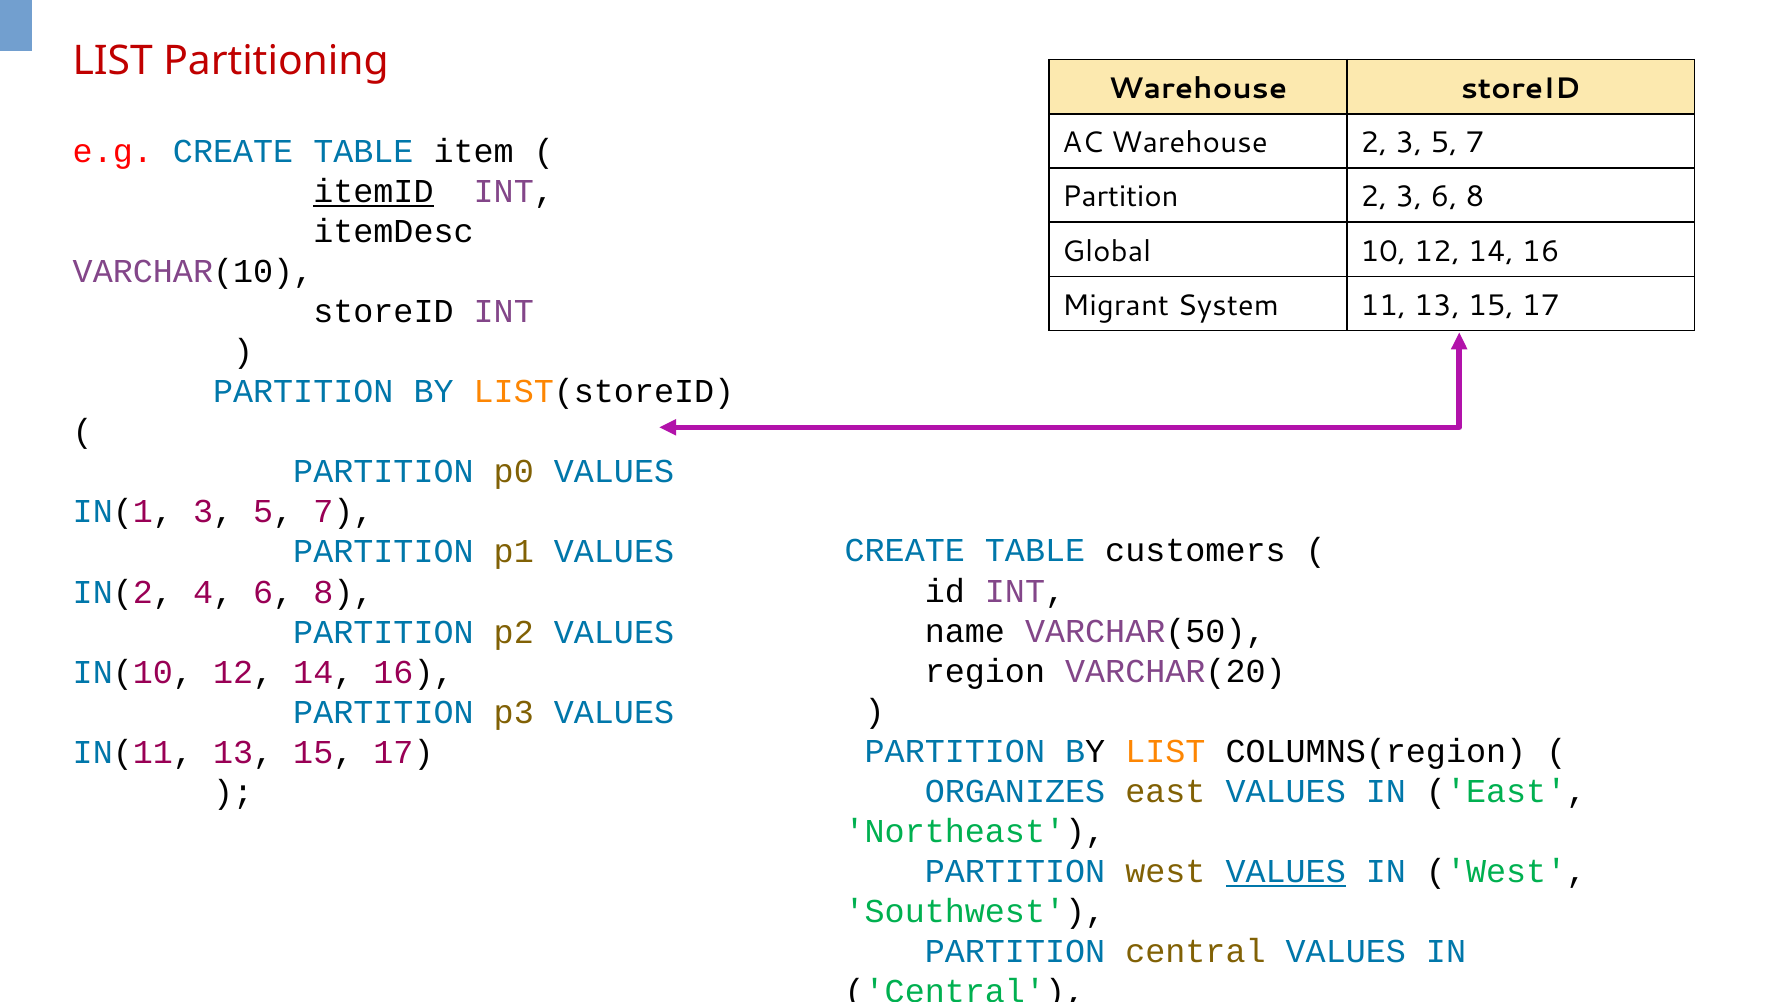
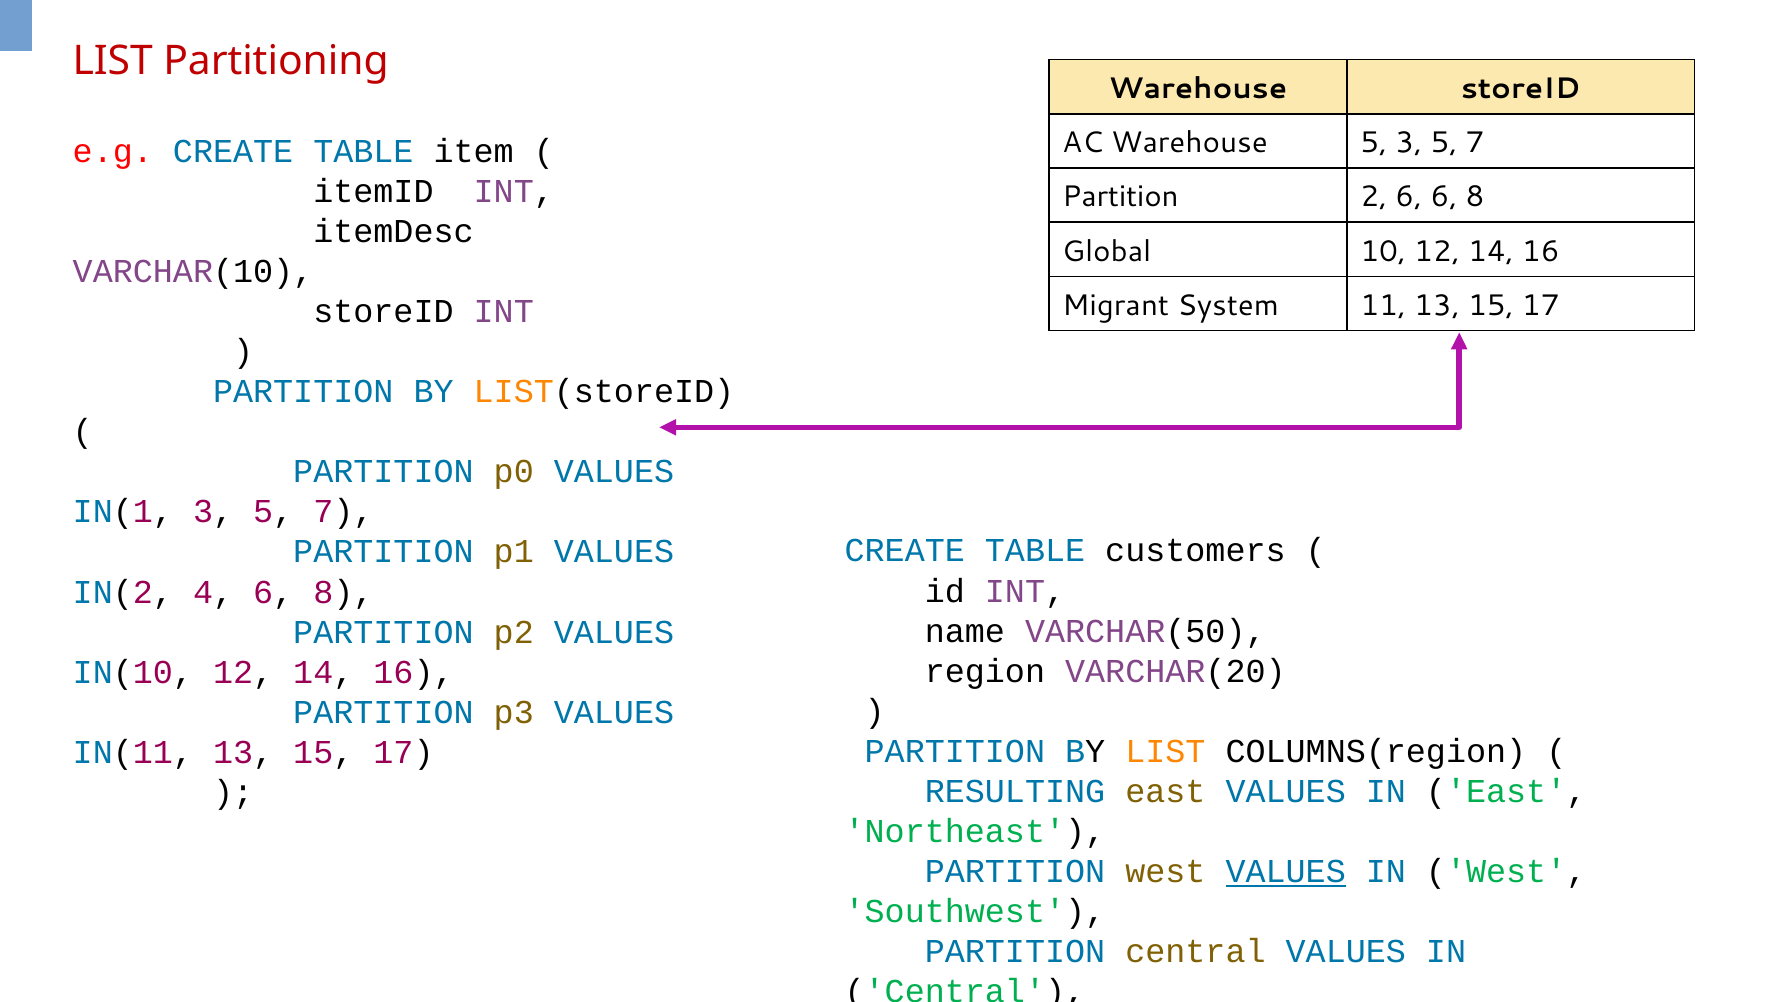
Warehouse 2: 2 -> 5 (1374, 143)
itemID underline: present -> none (373, 191)
3: 3 -> 6 (1409, 197)
ORGANIZES: ORGANIZES -> RESULTING (1015, 792)
